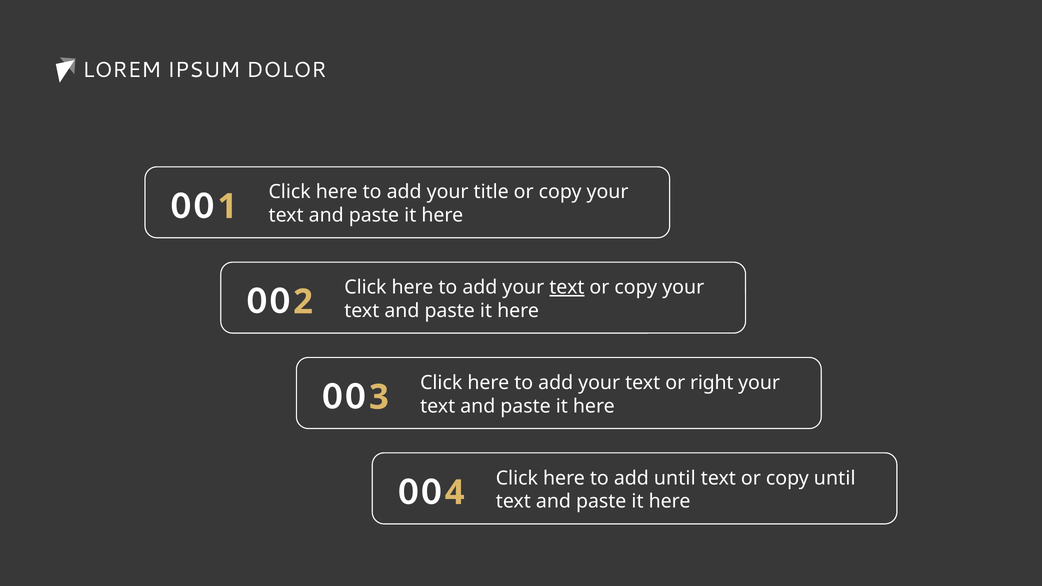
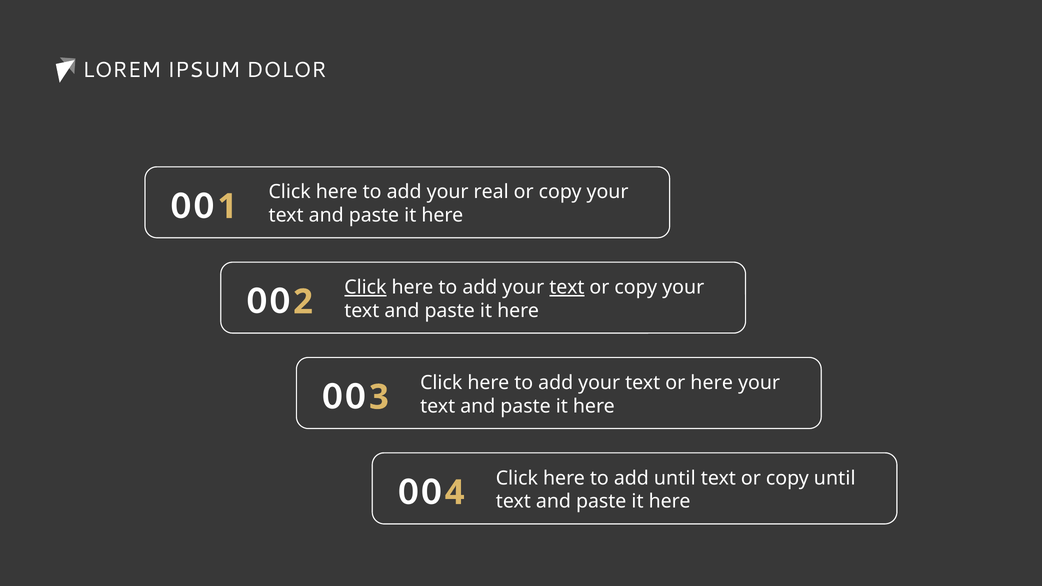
title: title -> real (491, 192)
Click underline: none -> present (365, 287)
or right: right -> here (712, 383)
